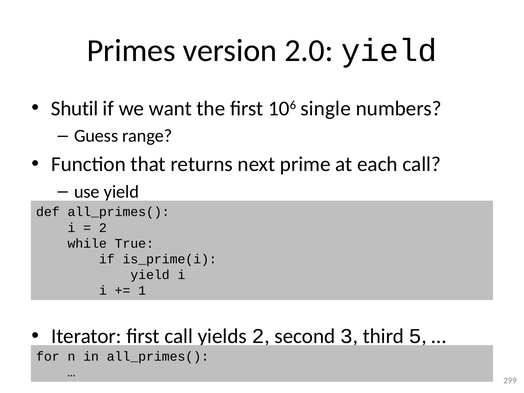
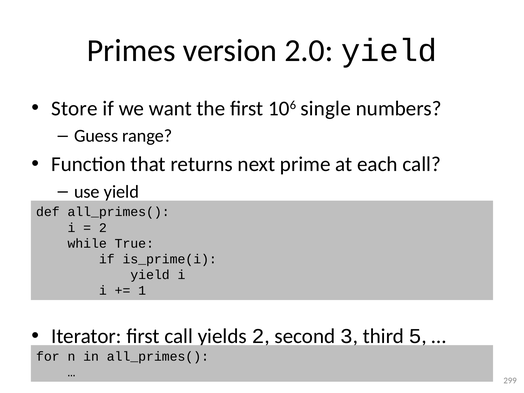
Shutil: Shutil -> Store (74, 108)
